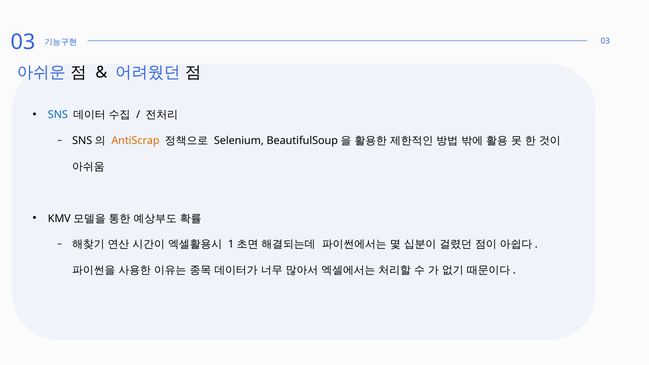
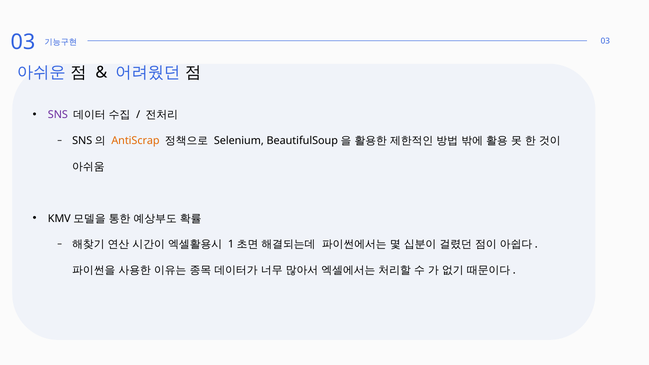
SNS colour: blue -> purple (58, 115)
